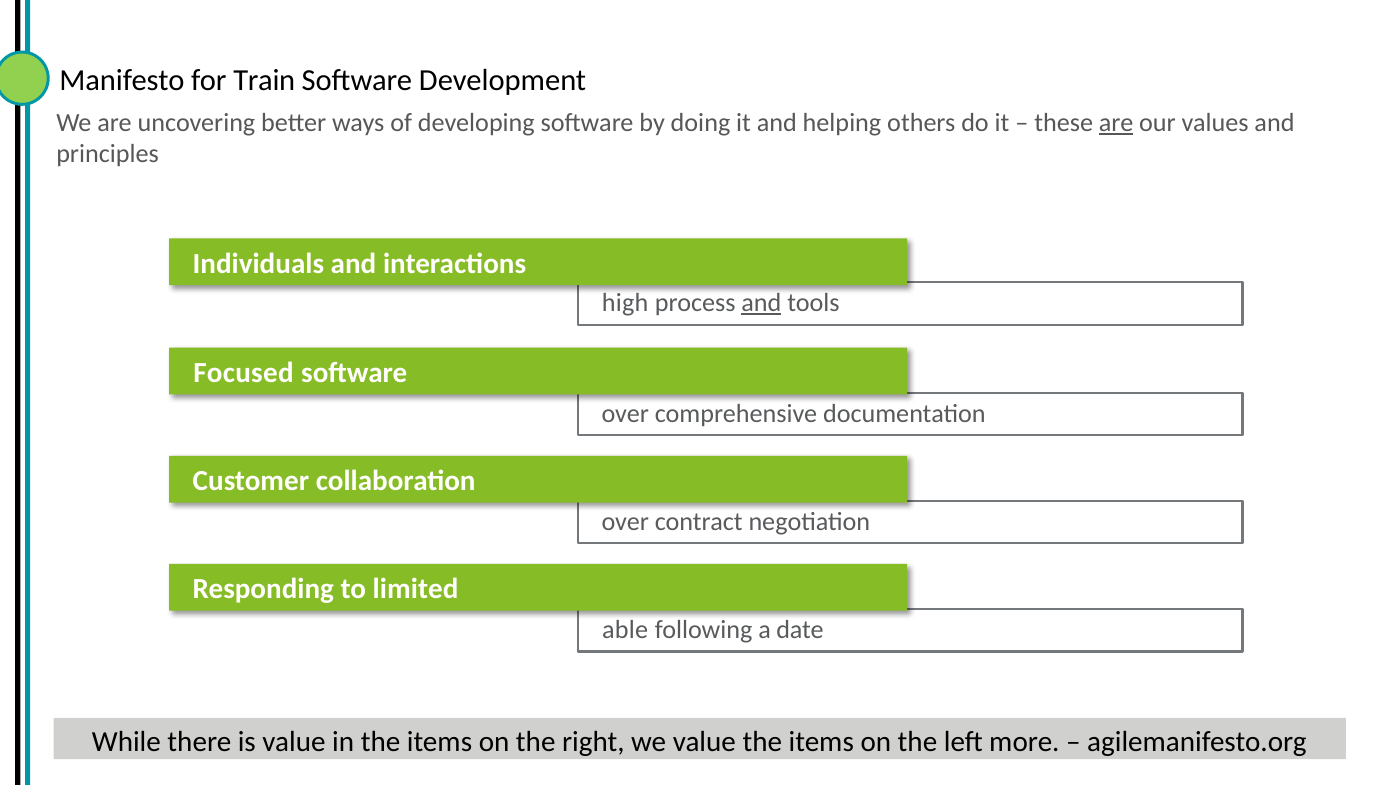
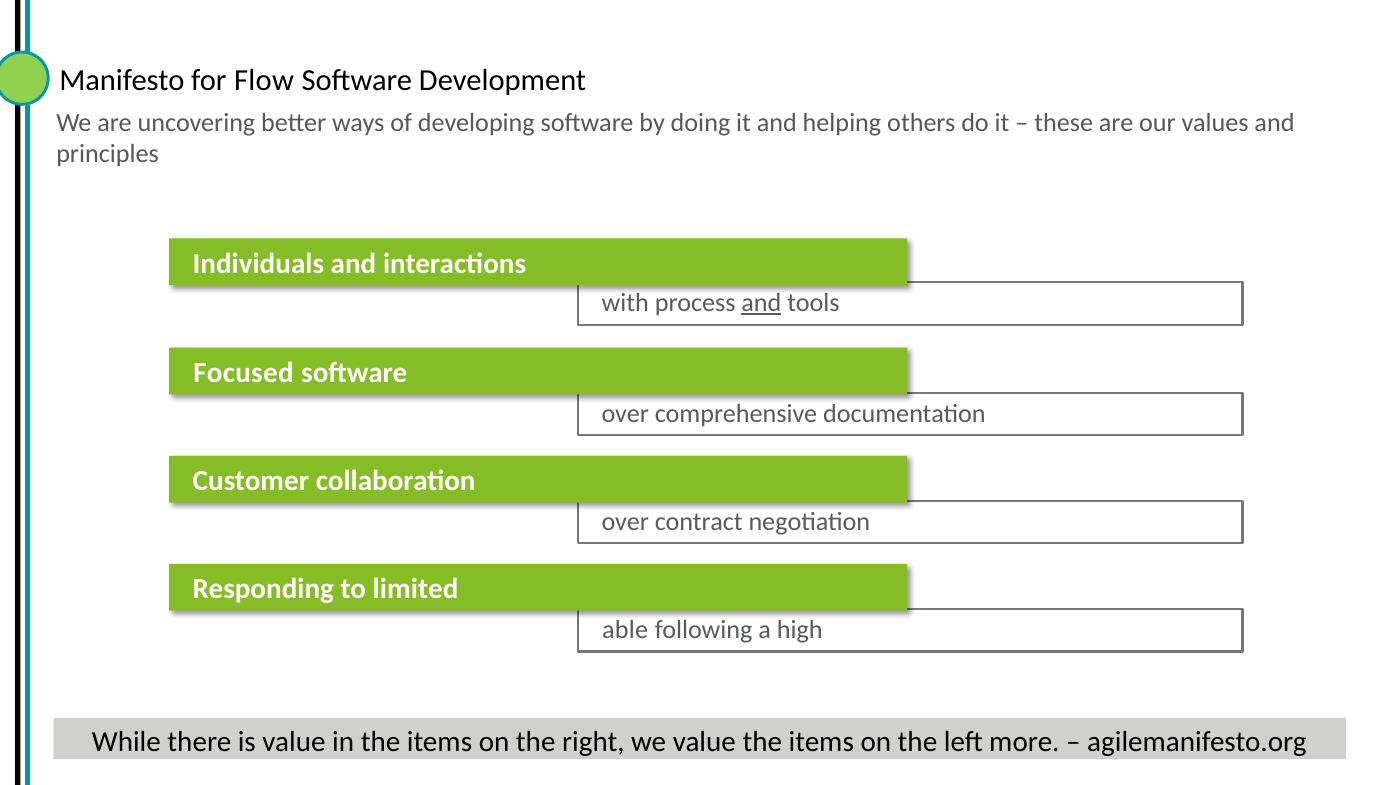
Train: Train -> Flow (264, 81)
are underline: present -> none (1116, 123)
high: high -> with (625, 303)
date: date -> high (800, 630)
